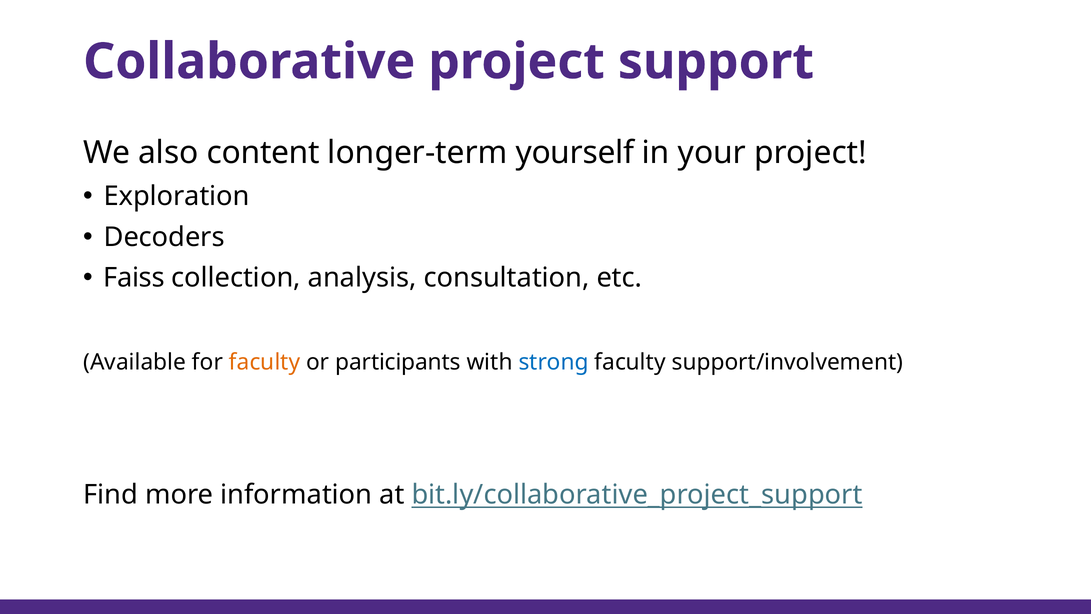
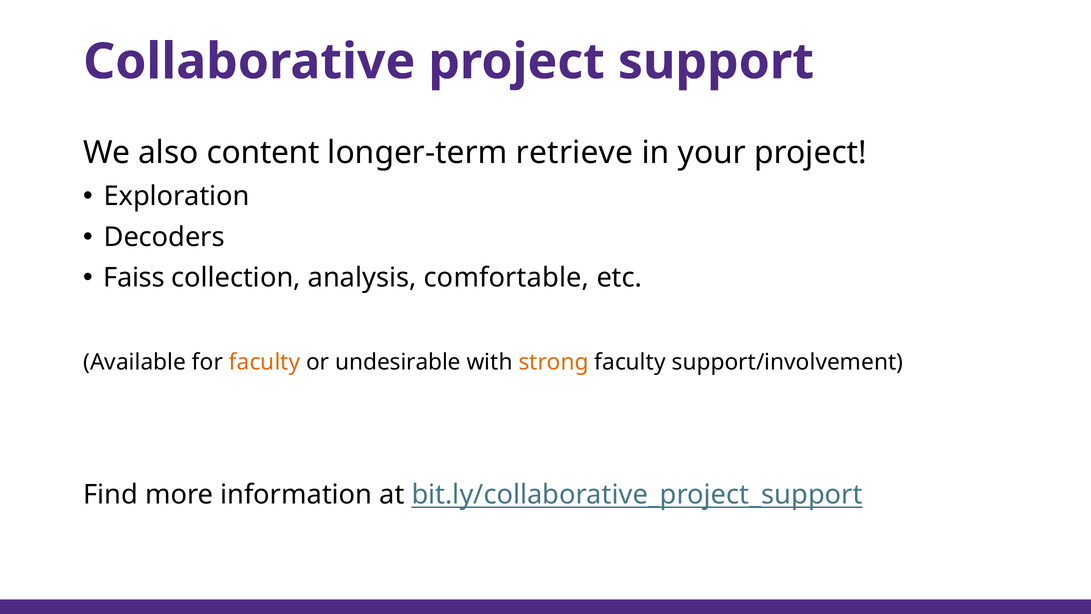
yourself: yourself -> retrieve (575, 153)
consultation: consultation -> comfortable (506, 278)
participants: participants -> undesirable (398, 362)
strong colour: blue -> orange (554, 362)
